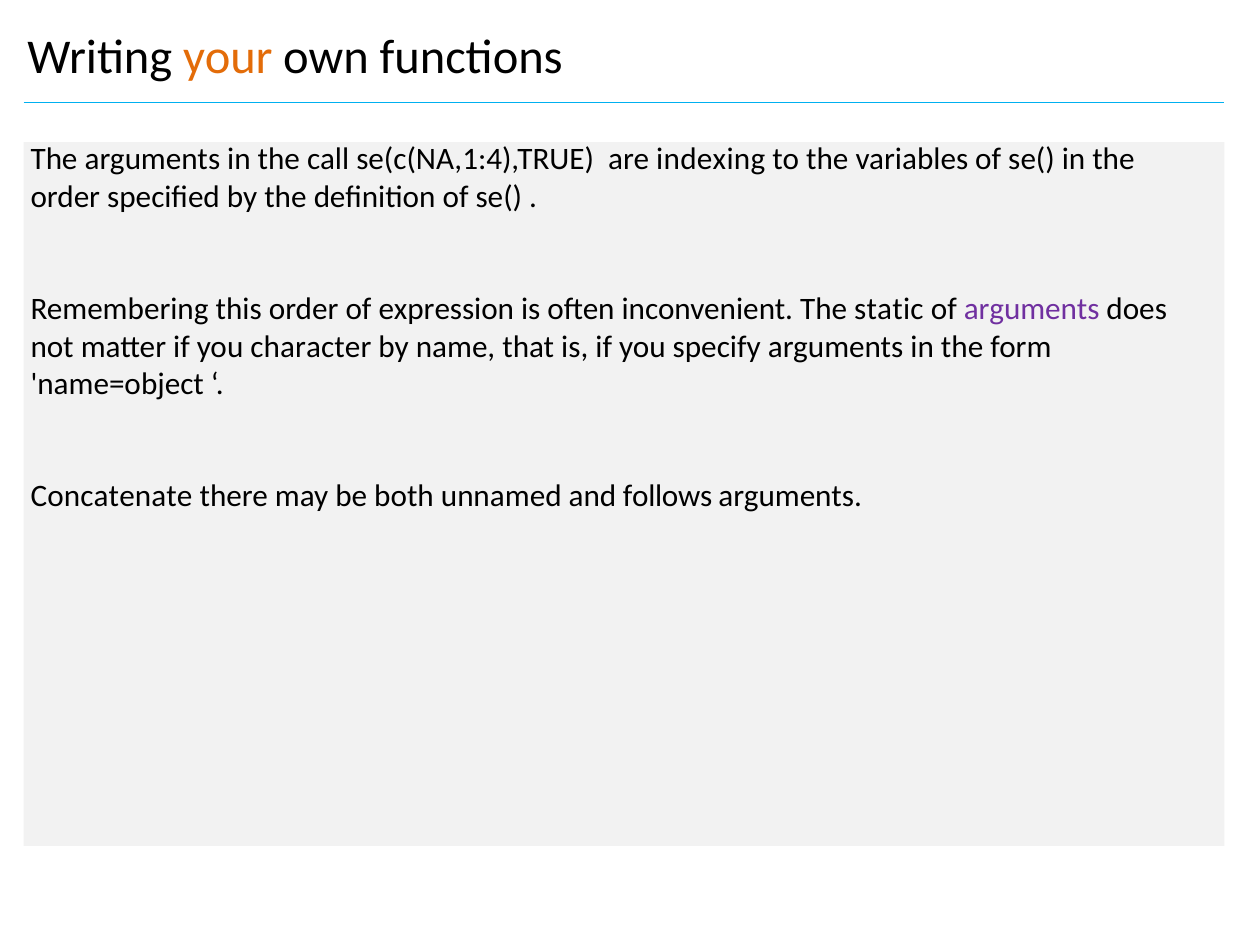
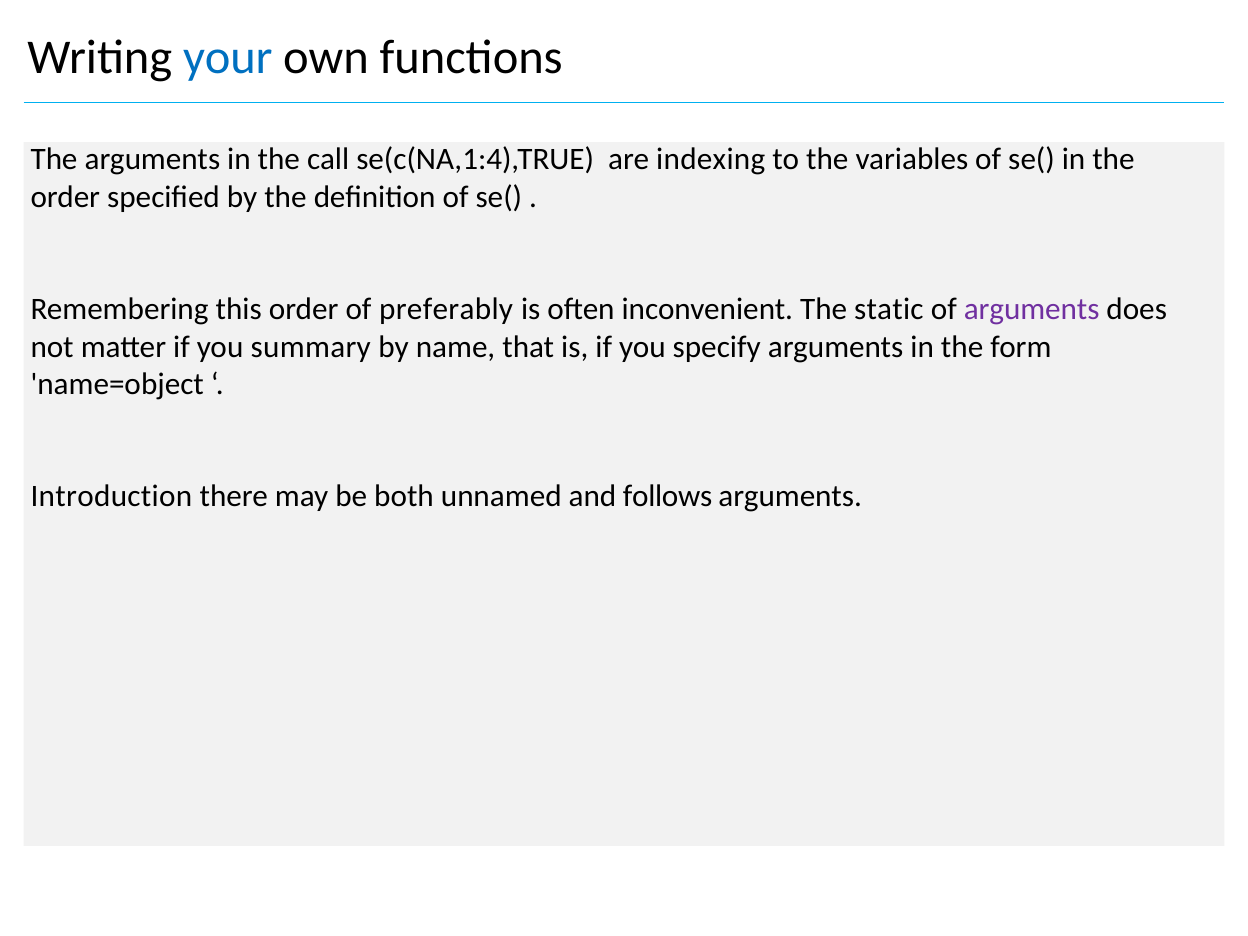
your colour: orange -> blue (228, 57)
expression: expression -> preferably (446, 309)
character: character -> summary (311, 347)
Concatenate: Concatenate -> Introduction (111, 497)
